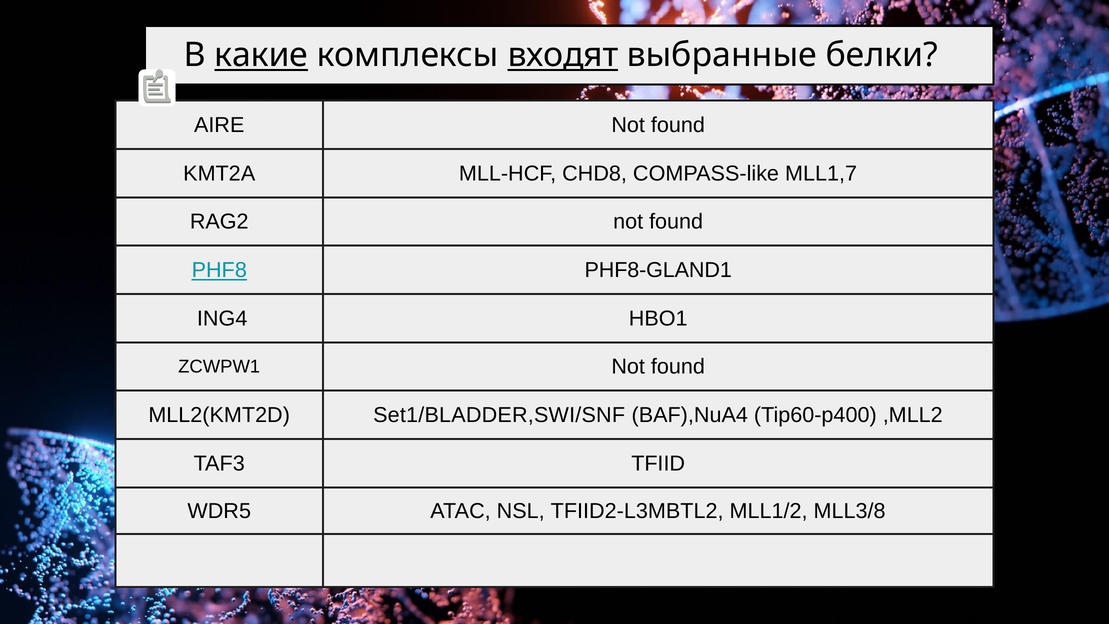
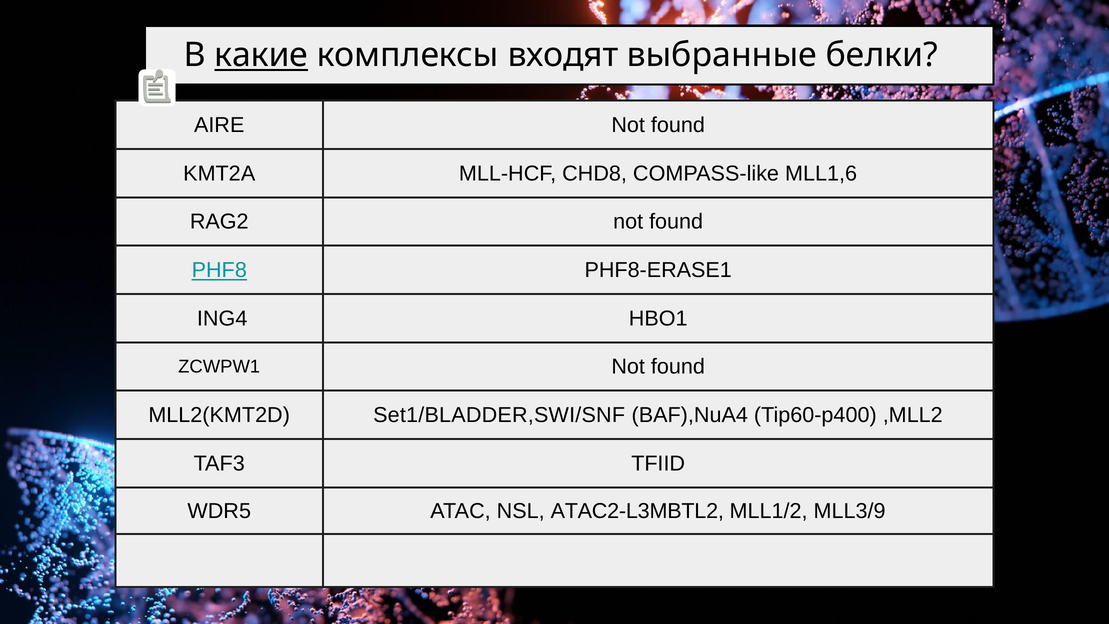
входят underline: present -> none (563, 55)
MLL1,7: MLL1,7 -> MLL1,6 (821, 173)
PHF8-GLAND1: PHF8-GLAND1 -> PHF8-ERASE1 (658, 270)
TFIID2-L3MBTL2: TFIID2-L3MBTL2 -> ATAC2-L3MBTL2 (637, 511)
MLL3/8: MLL3/8 -> MLL3/9 (850, 511)
